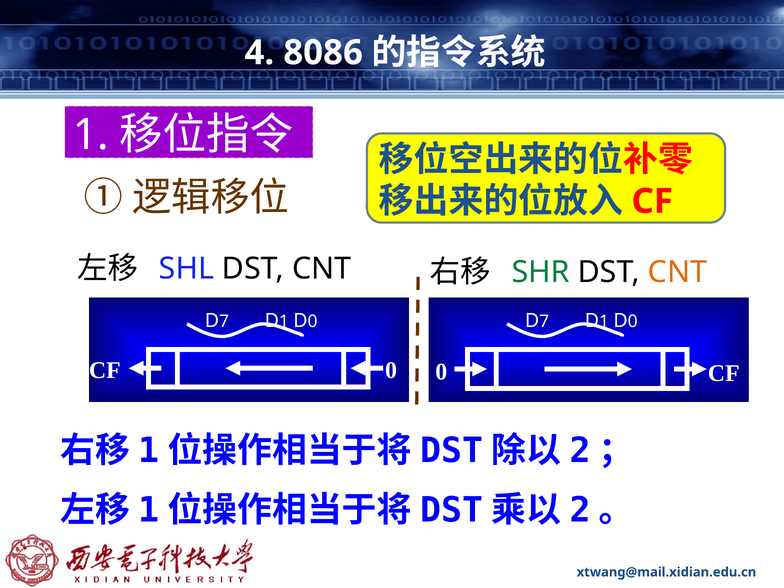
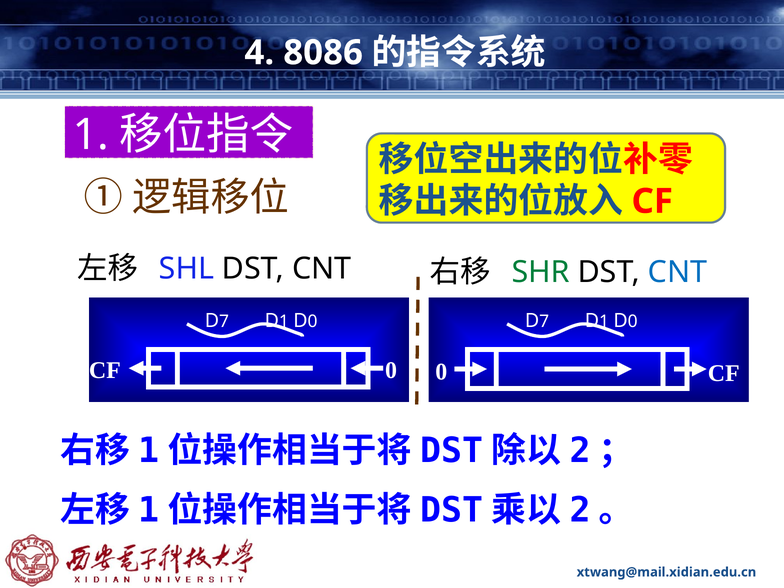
CNT colour: orange -> blue (677, 272)
